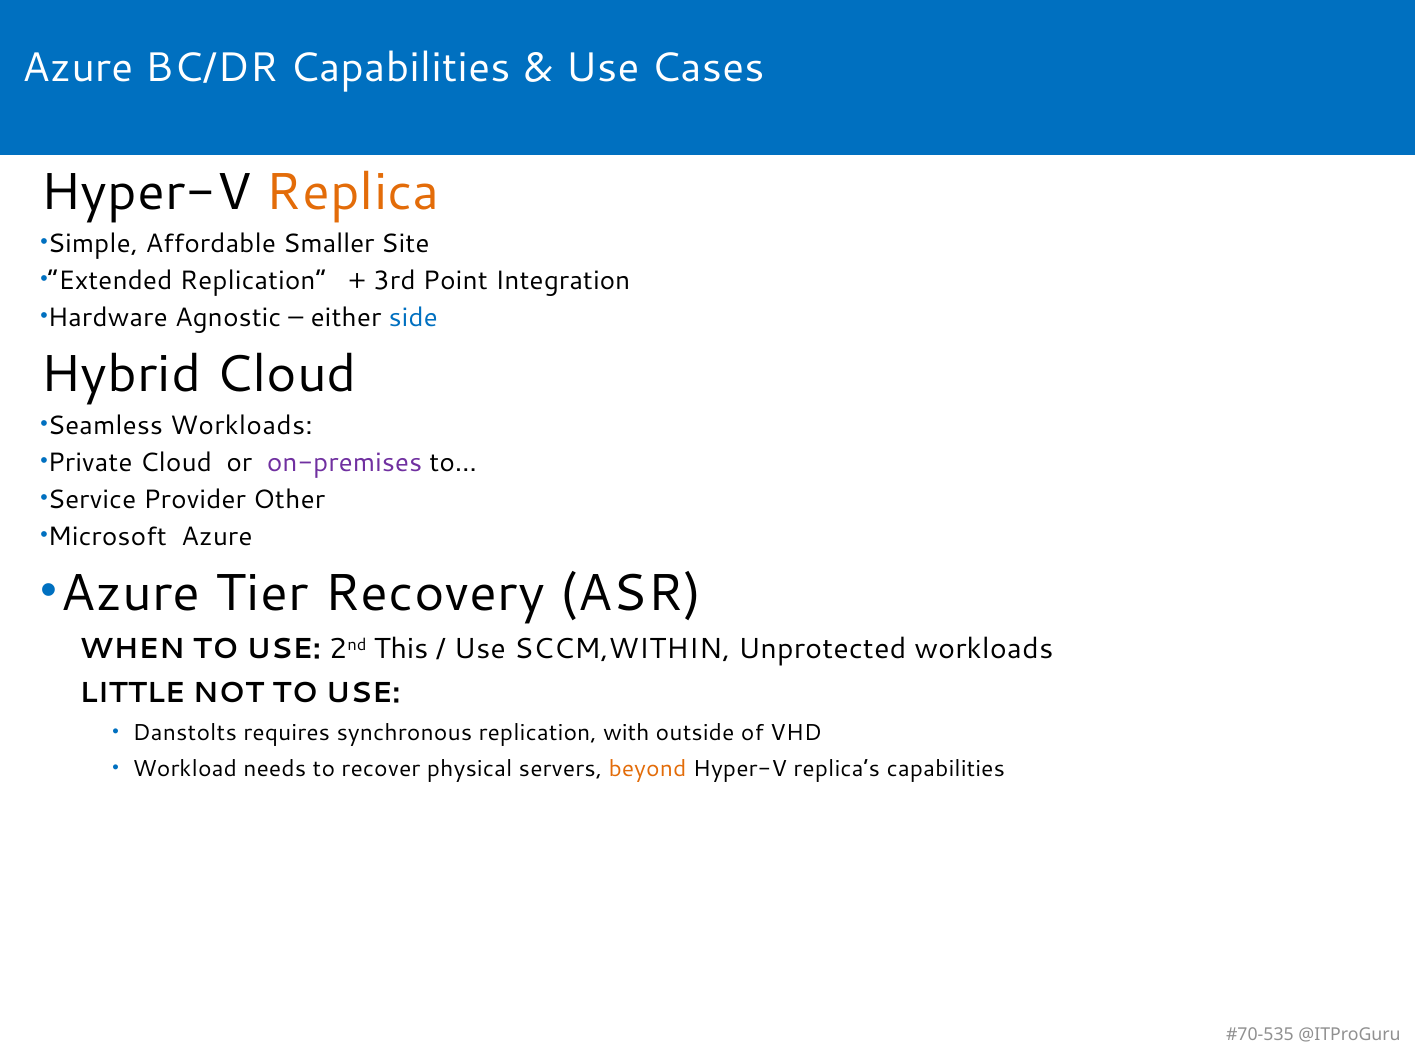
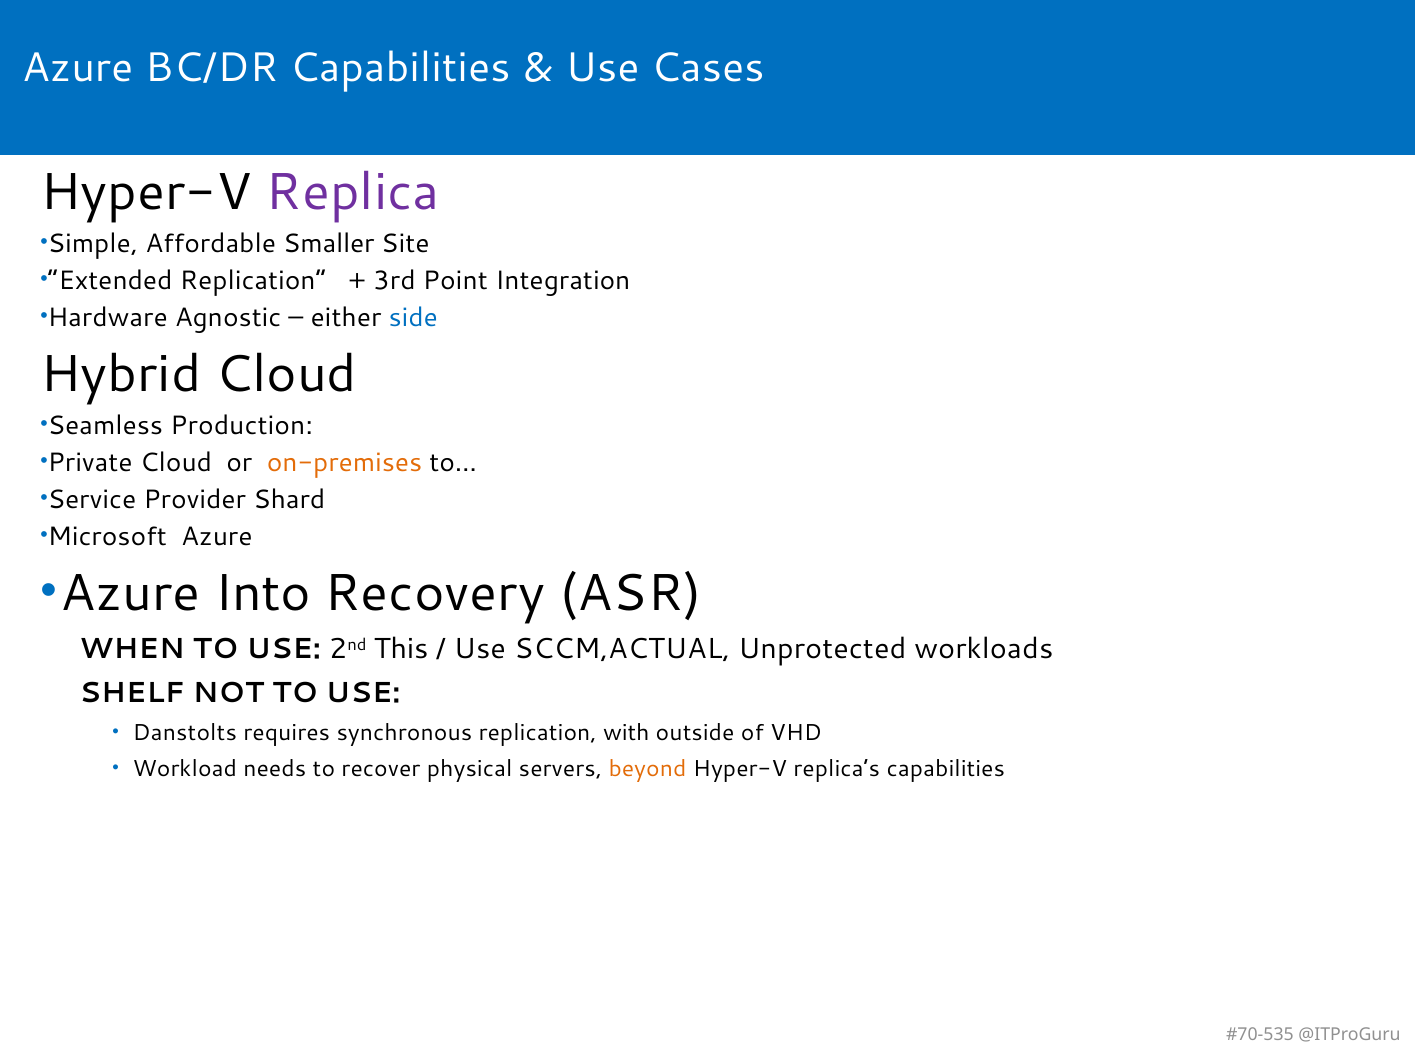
Replica colour: orange -> purple (353, 193)
Seamless Workloads: Workloads -> Production (242, 426)
on-premises colour: purple -> orange (345, 463)
Other: Other -> Shard (289, 500)
Tier: Tier -> Into (263, 594)
SCCM,WITHIN: SCCM,WITHIN -> SCCM,ACTUAL (622, 649)
LITTLE: LITTLE -> SHELF (132, 693)
